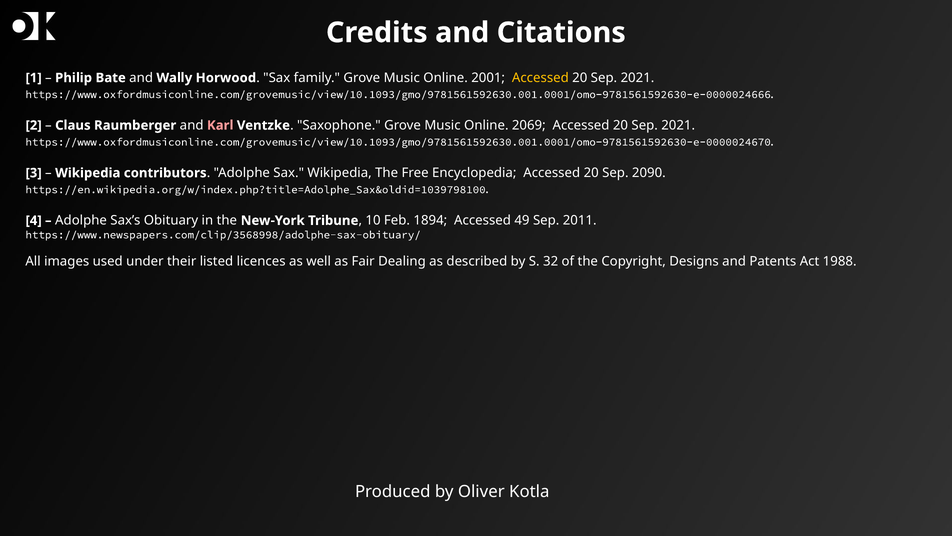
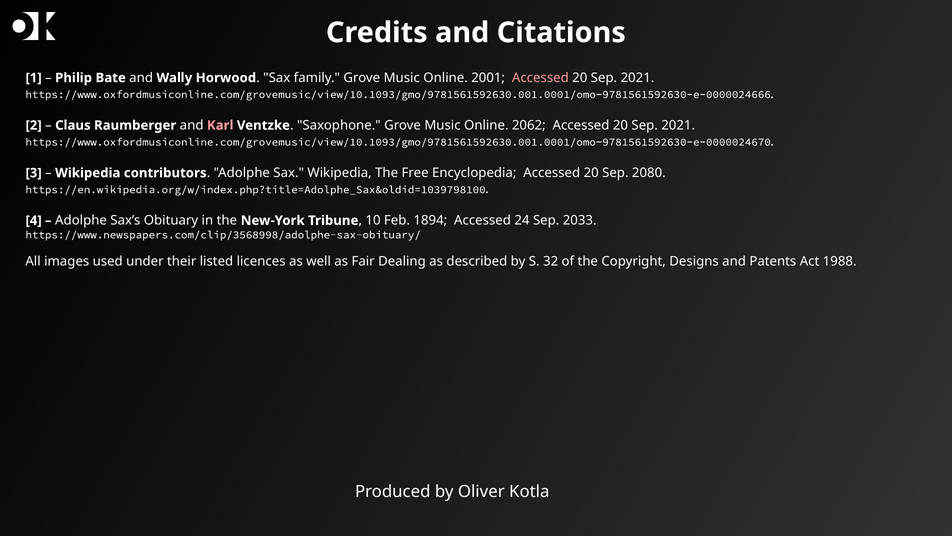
Accessed colour: yellow -> pink (540, 78)
2069: 2069 -> 2062 (529, 125)
2090: 2090 -> 2080 (649, 173)
49: 49 -> 24 (522, 220)
2011: 2011 -> 2033 (580, 220)
